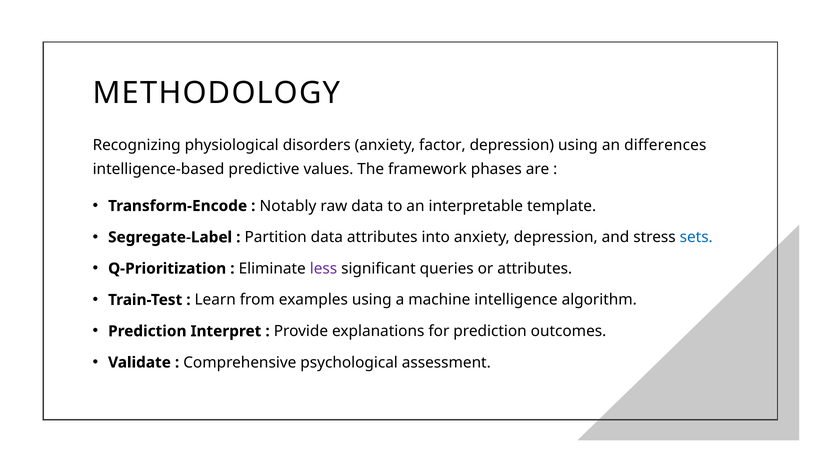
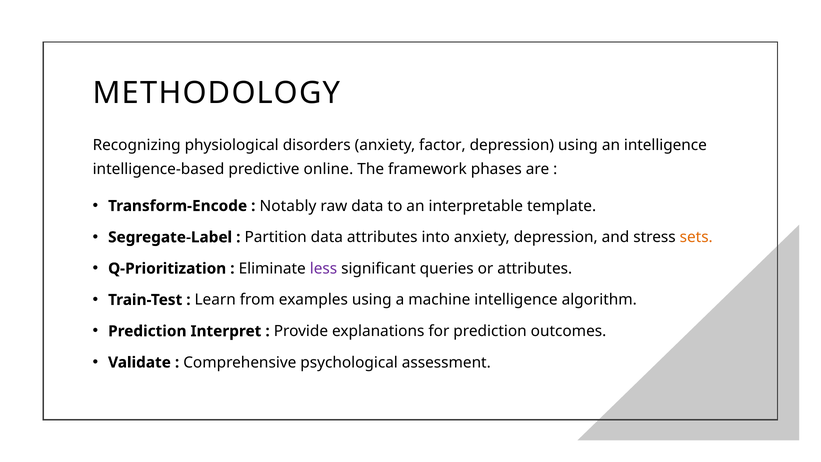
an differences: differences -> intelligence (665, 145)
values: values -> online (328, 169)
sets colour: blue -> orange (696, 237)
